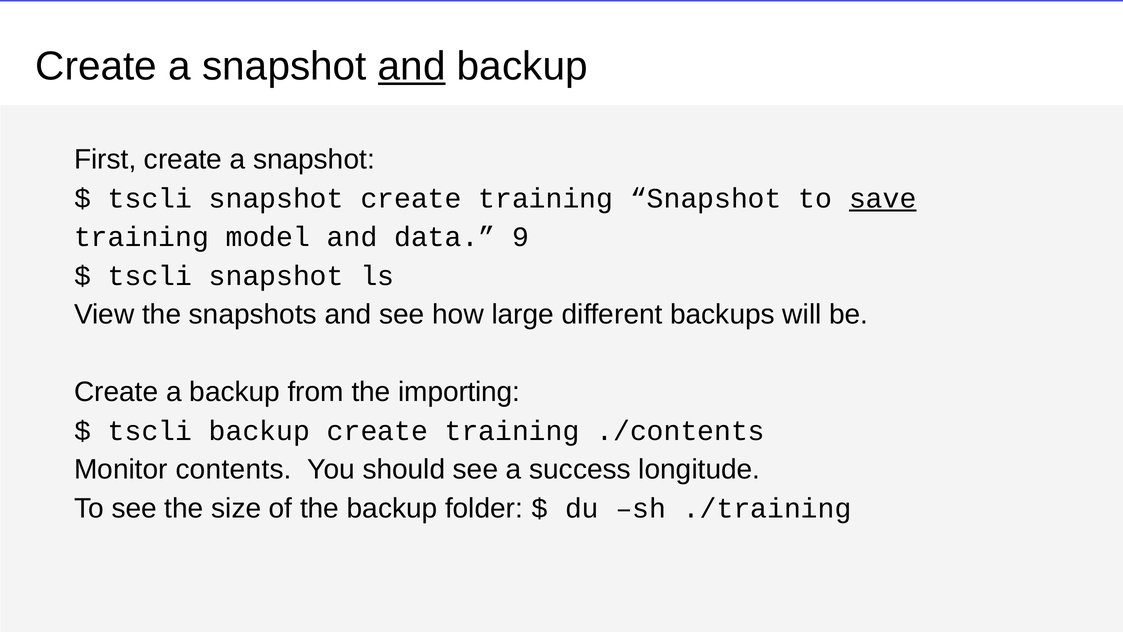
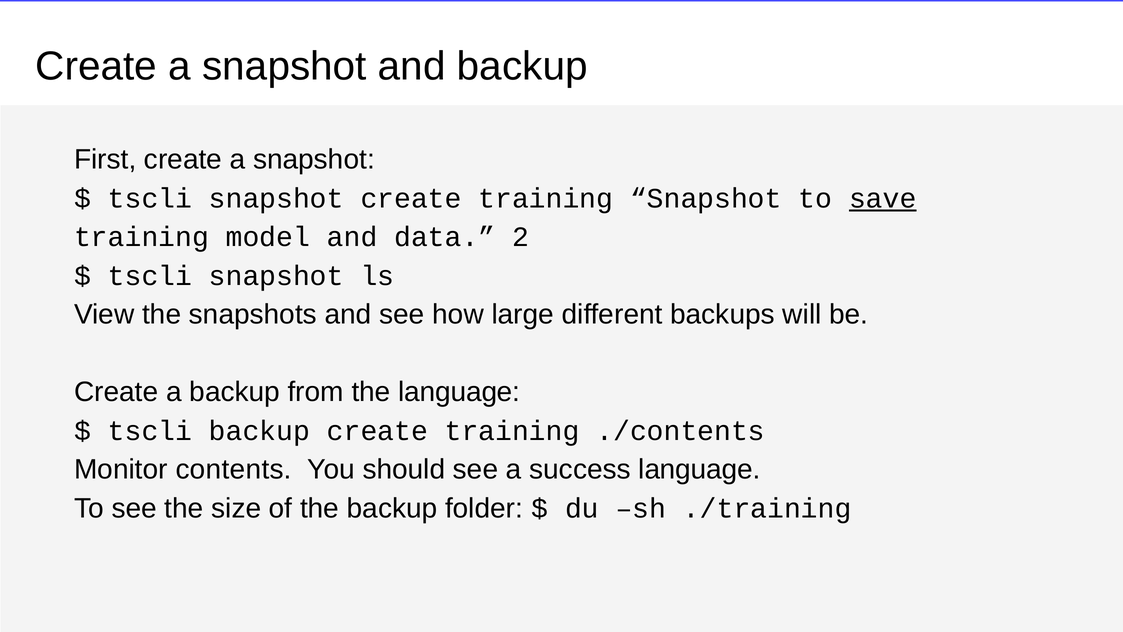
and underline: present -> none (412, 66)
9: 9 -> 2 (521, 237)
the importing: importing -> language (459, 392)
success longitude: longitude -> language (699, 469)
